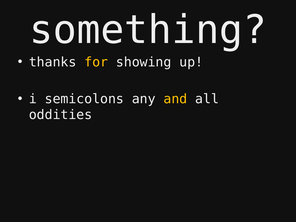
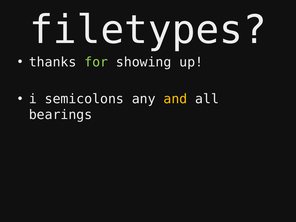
something: something -> filetypes (148, 30)
for colour: yellow -> light green (96, 62)
oddities: oddities -> bearings (61, 115)
